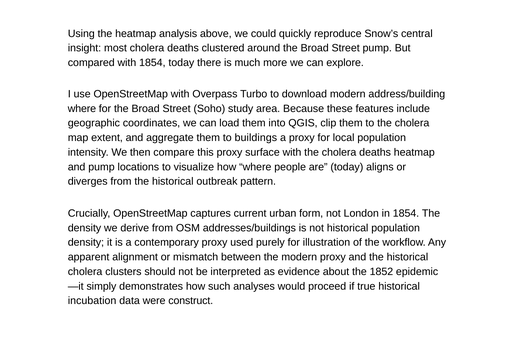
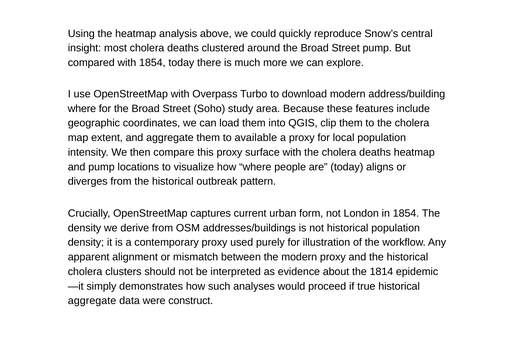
buildings: buildings -> available (256, 138)
1852: 1852 -> 1814 (381, 271)
incubation: incubation -> aggregate (92, 300)
